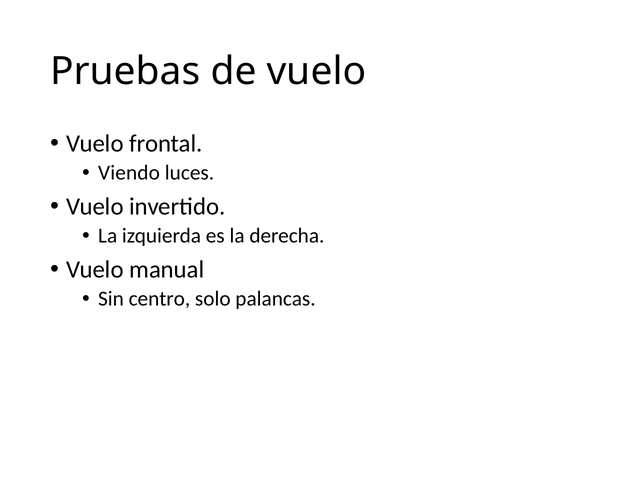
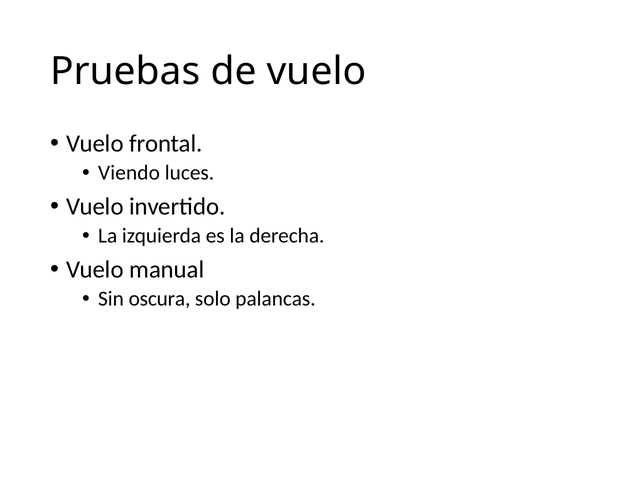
centro: centro -> oscura (159, 299)
